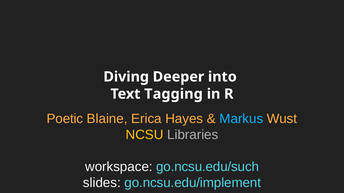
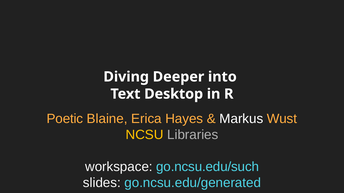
Tagging: Tagging -> Desktop (174, 94)
Markus colour: light blue -> white (241, 119)
go.ncsu.edu/implement: go.ncsu.edu/implement -> go.ncsu.edu/generated (193, 183)
